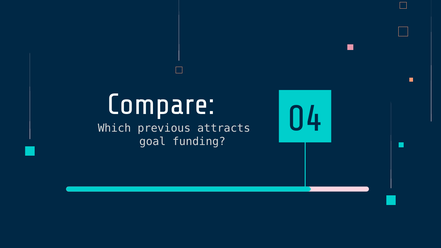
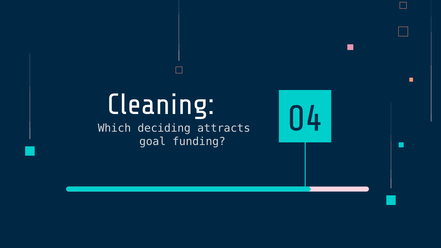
Compare: Compare -> Cleaning (161, 104)
previous: previous -> deciding (164, 128)
